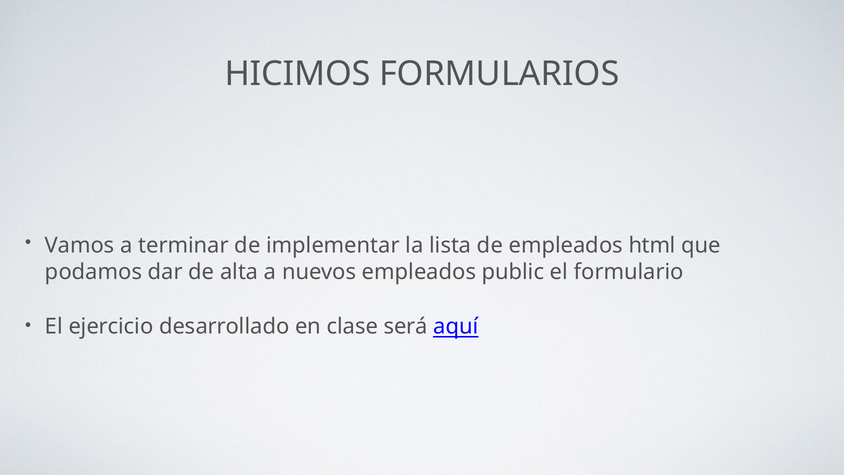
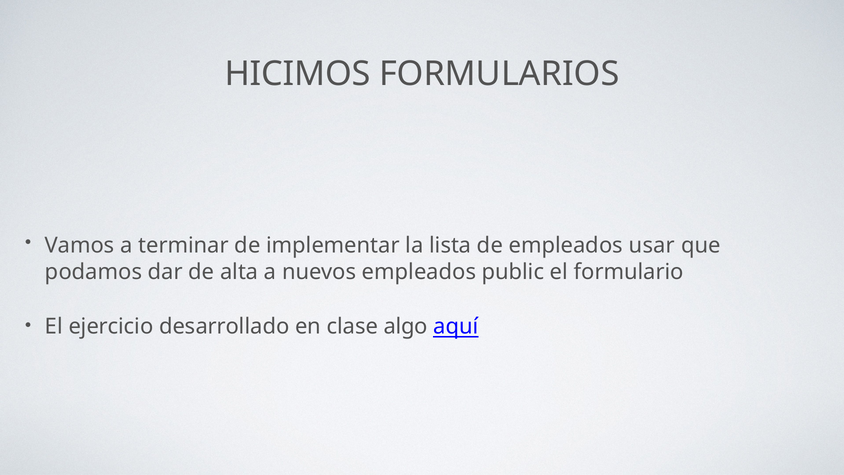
html: html -> usar (652, 245)
será: será -> algo (406, 327)
